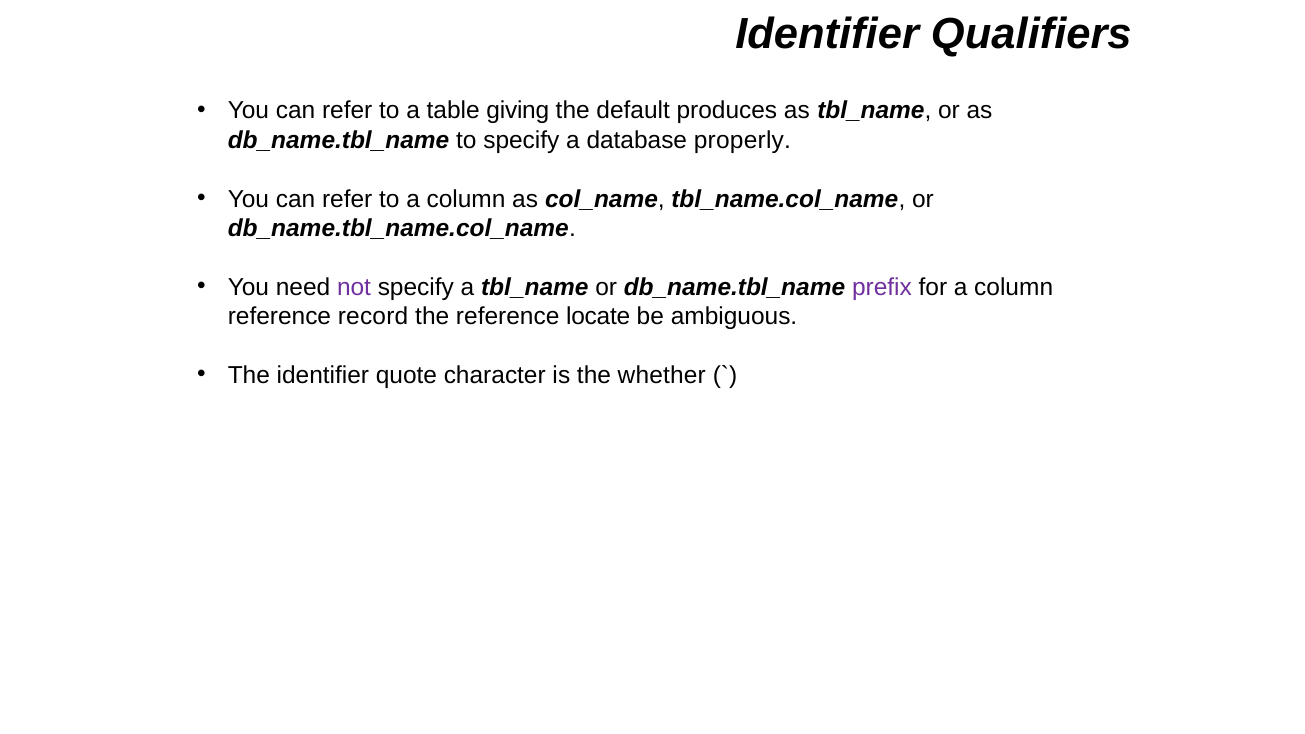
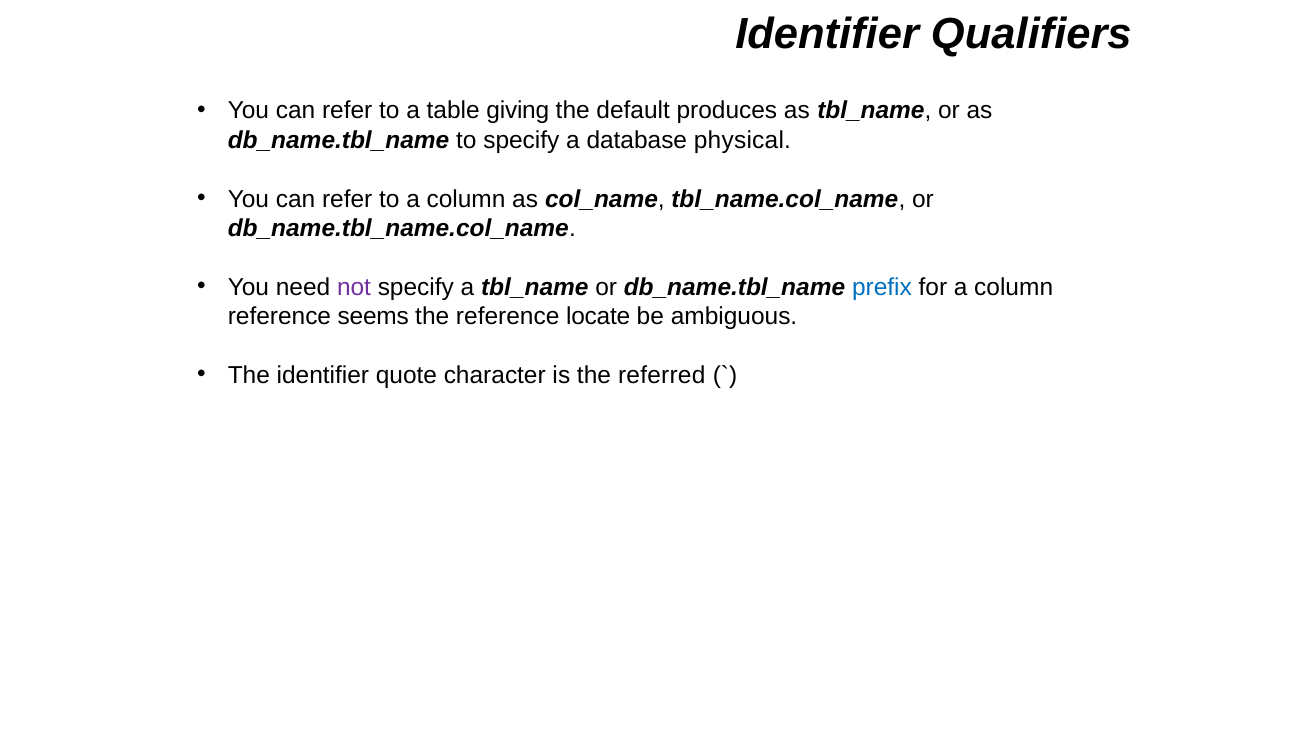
properly: properly -> physical (742, 140)
prefix colour: purple -> blue (882, 287)
record: record -> seems (373, 316)
whether: whether -> referred (662, 375)
